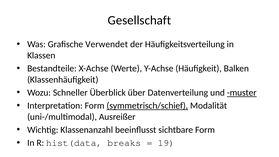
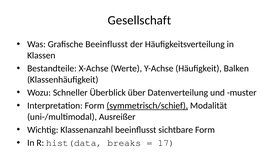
Grafische Verwendet: Verwendet -> Beeinflusst (107, 44)
muster underline: present -> none (242, 93)
19: 19 -> 17 (166, 143)
